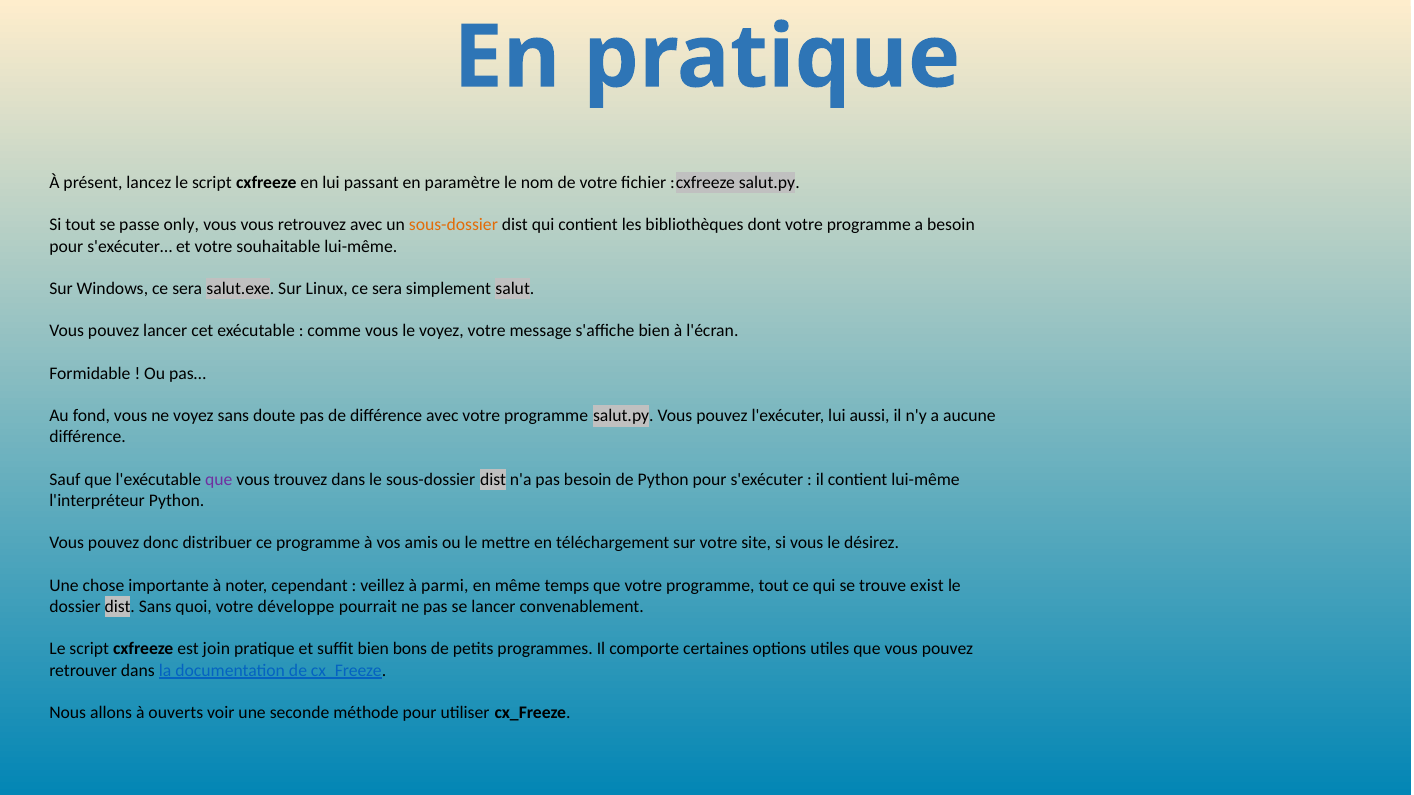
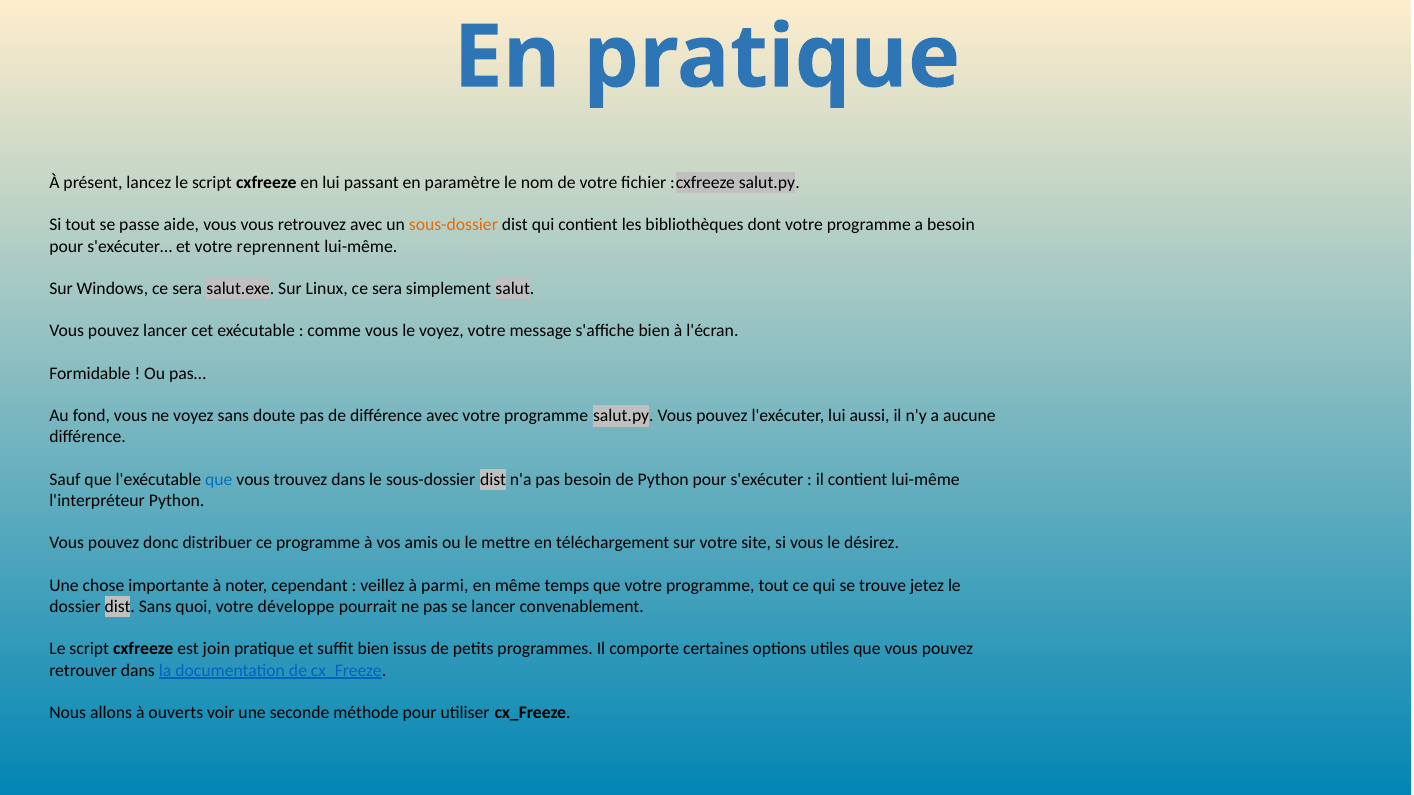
only: only -> aide (181, 225)
souhaitable: souhaitable -> reprennent (278, 246)
que colour: purple -> blue (219, 480)
exist: exist -> jetez (927, 586)
bons: bons -> issus (410, 649)
